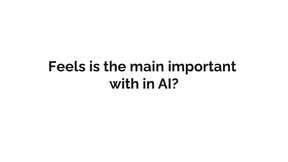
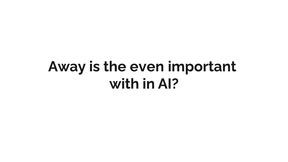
Feels: Feels -> Away (67, 67)
main: main -> even (147, 67)
